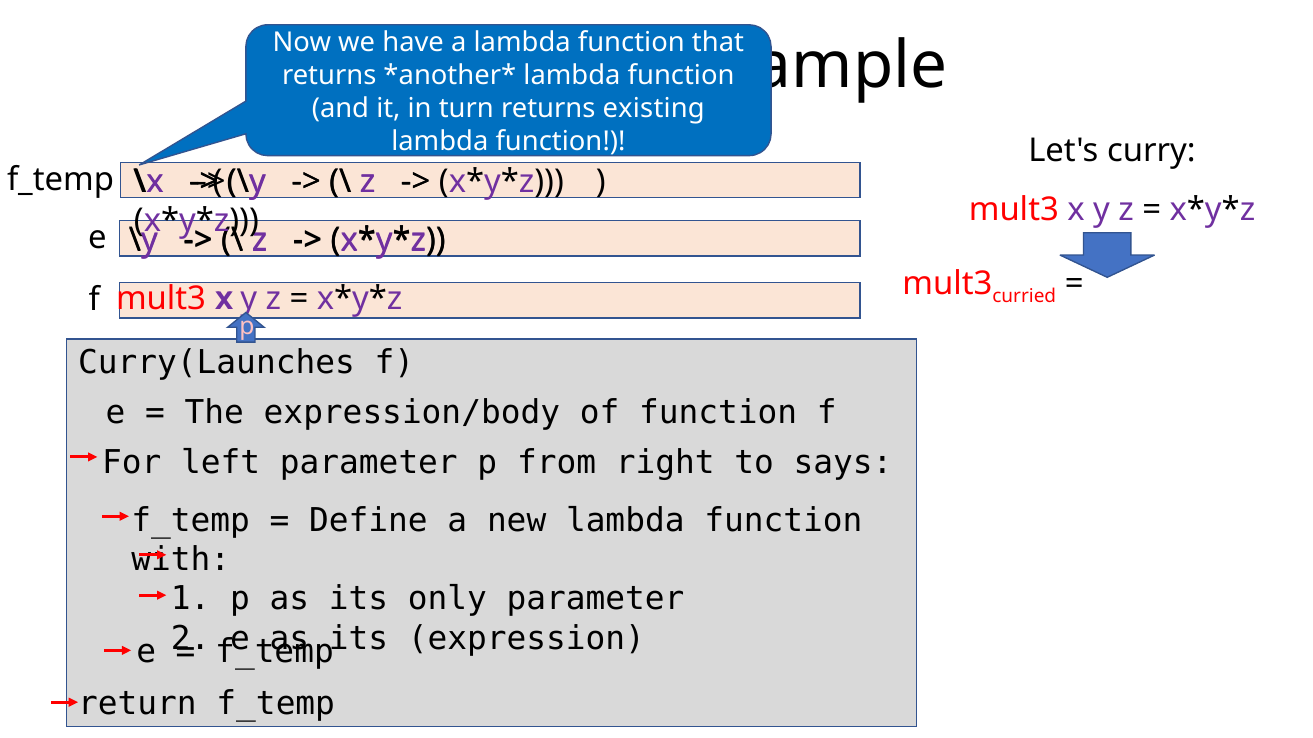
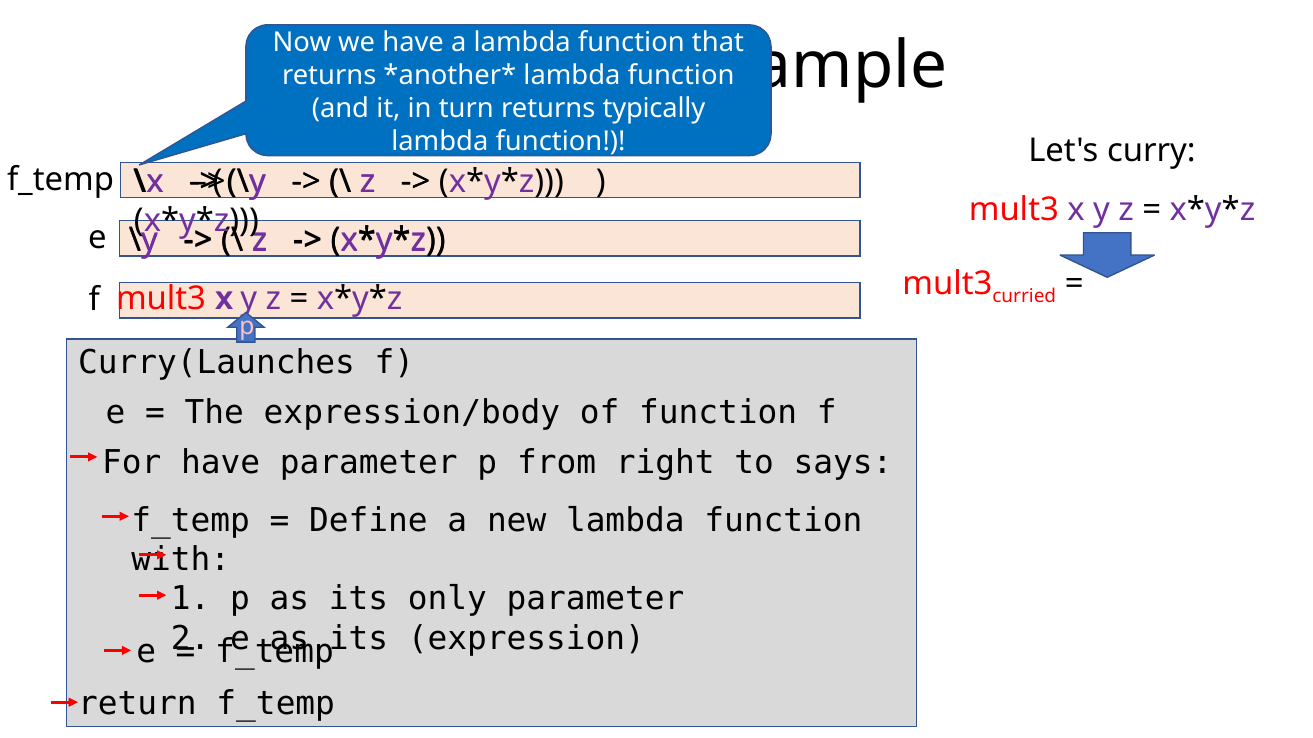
existing: existing -> typically (654, 109)
For left: left -> have (221, 463)
